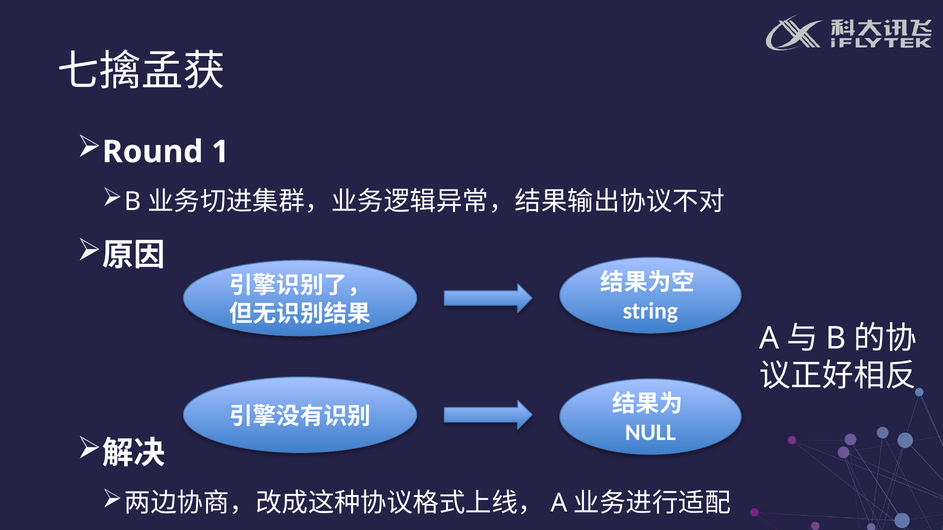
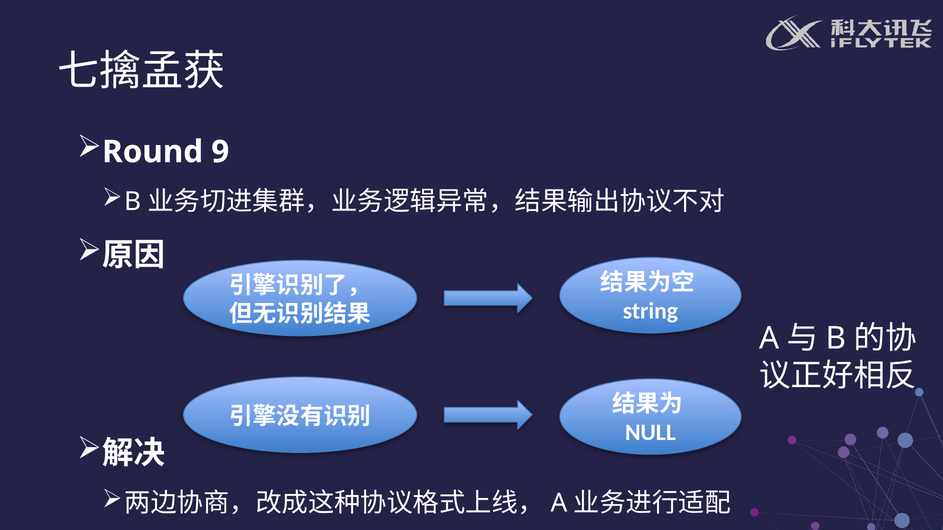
1: 1 -> 9 (220, 152)
